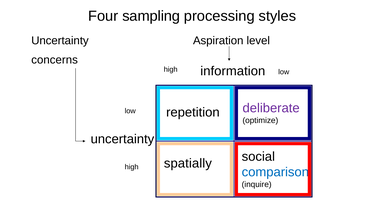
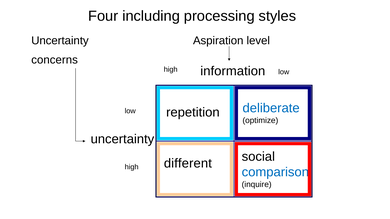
sampling: sampling -> including (151, 16)
deliberate colour: purple -> blue (271, 108)
spatially: spatially -> different (188, 164)
